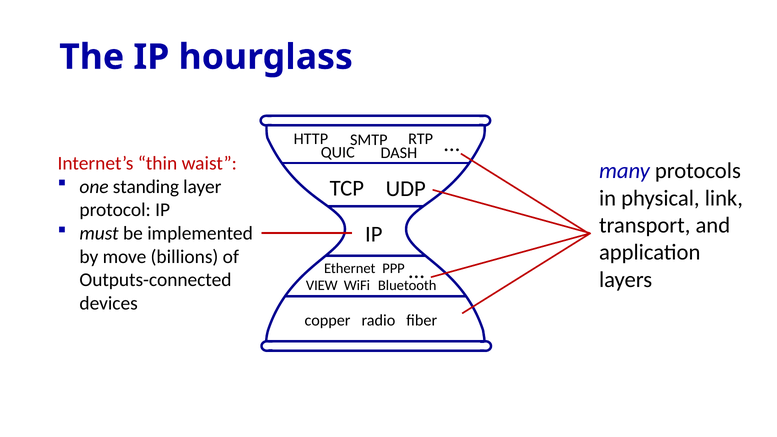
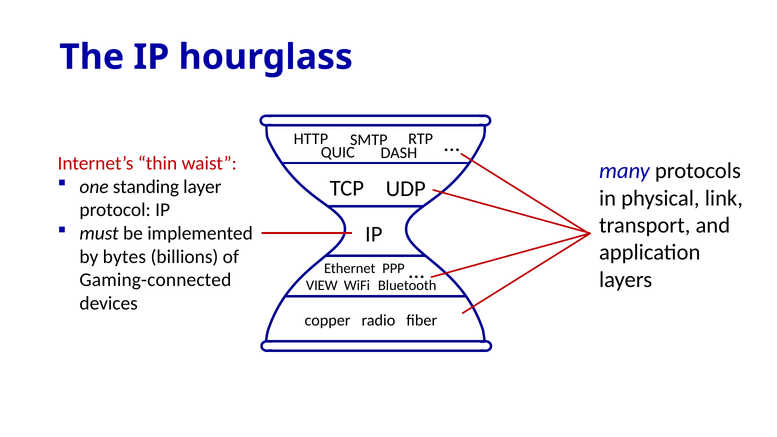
move: move -> bytes (124, 257)
Outputs-connected: Outputs-connected -> Gaming-connected (155, 280)
